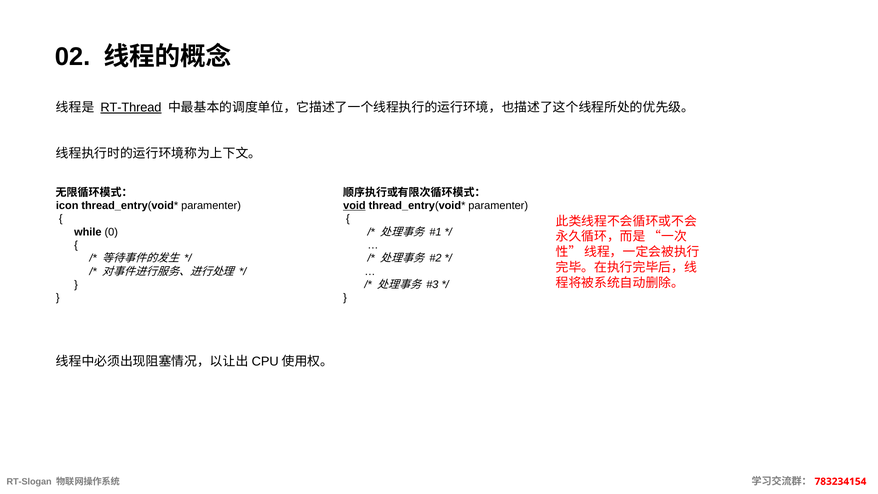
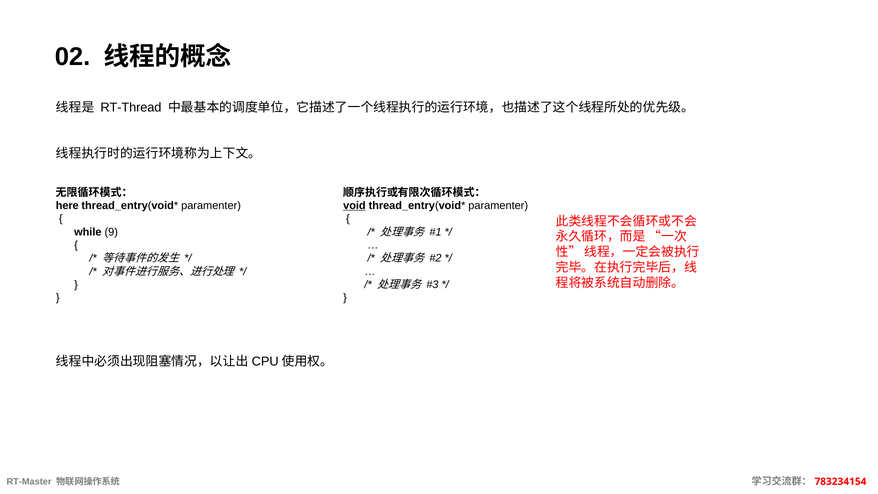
RT-Thread underline: present -> none (131, 107)
icon: icon -> here (67, 206)
0: 0 -> 9 (111, 232)
RT-Slogan: RT-Slogan -> RT-Master (29, 482)
